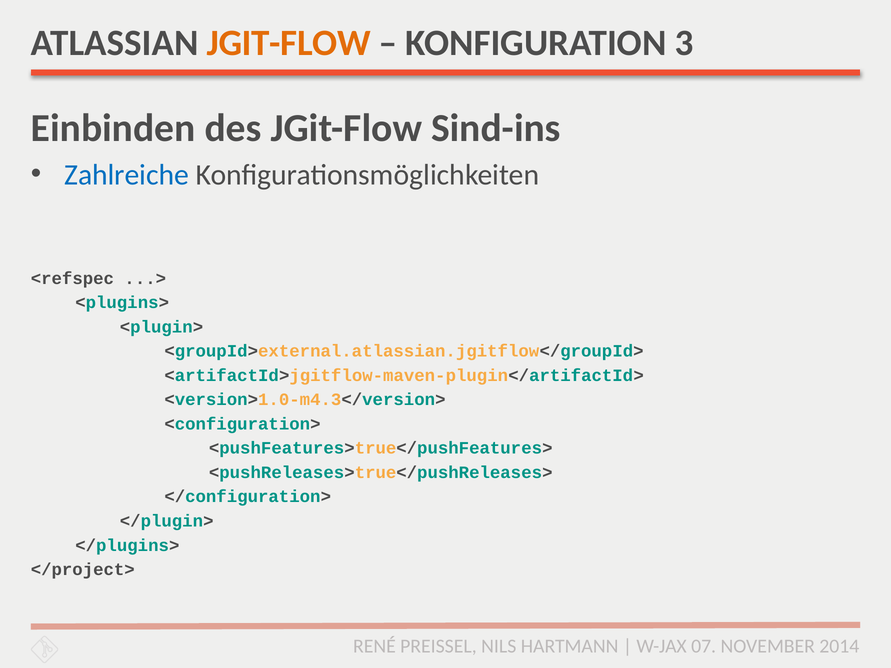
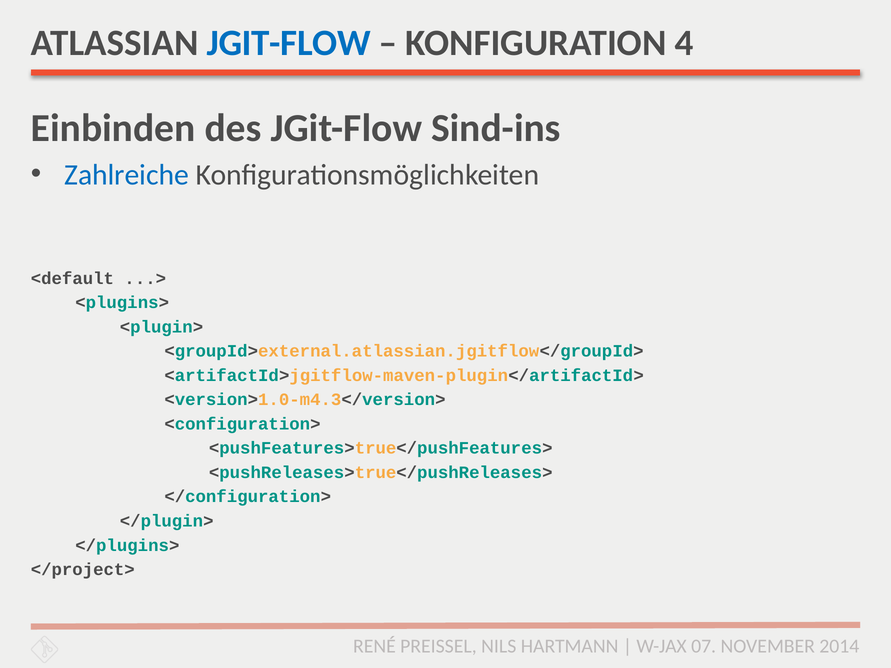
JGIT-FLOW colour: orange -> blue (289, 43)
3: 3 -> 4 (684, 43)
<refspec: <refspec -> <default (72, 278)
